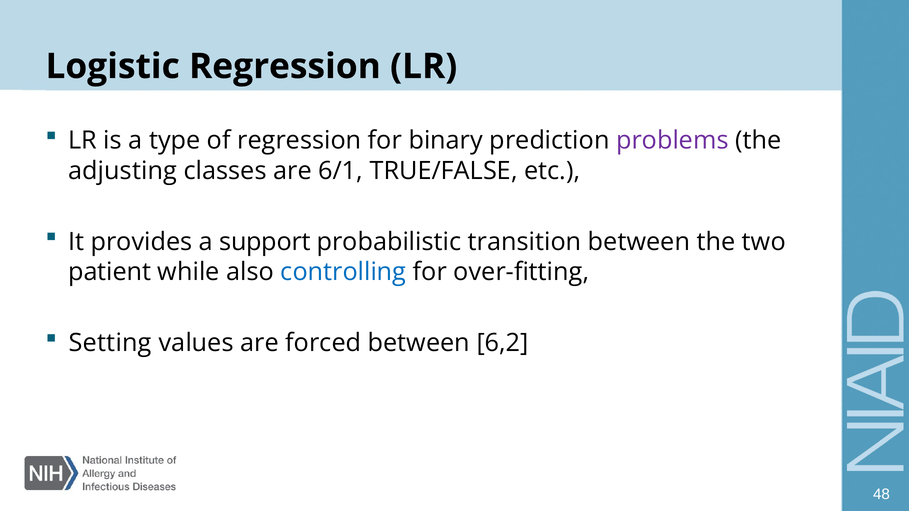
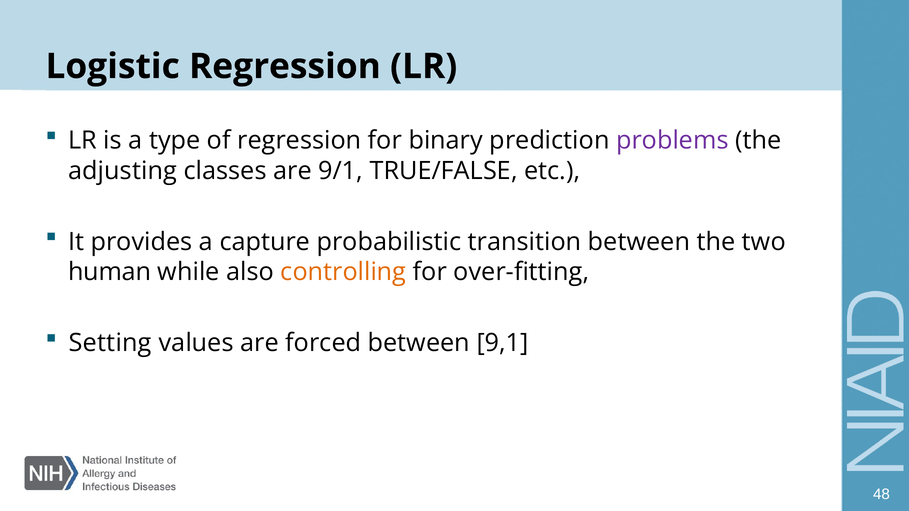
6/1: 6/1 -> 9/1 (341, 171)
support: support -> capture (265, 242)
patient: patient -> human (110, 272)
controlling colour: blue -> orange (343, 272)
6,2: 6,2 -> 9,1 (503, 343)
